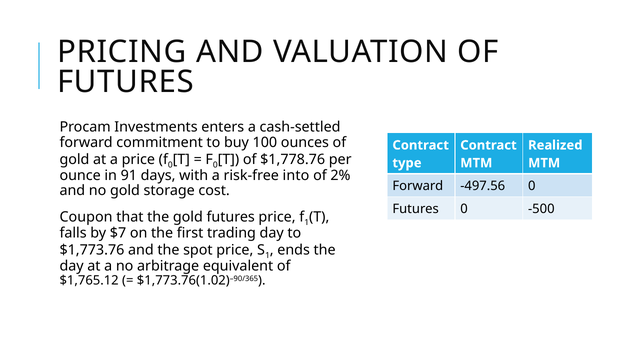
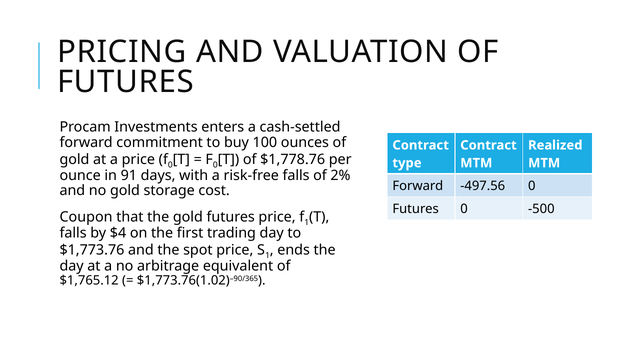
risk-free into: into -> falls (296, 176)
$7: $7 -> $4 (118, 233)
